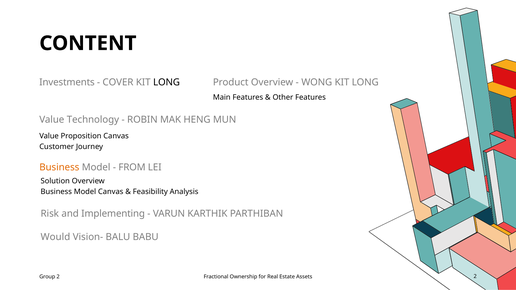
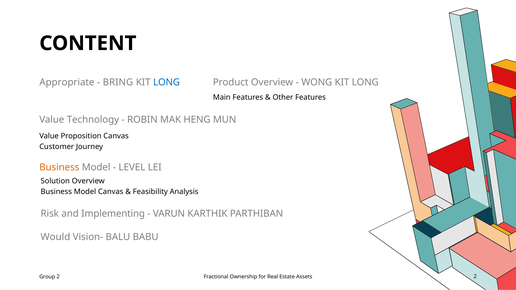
Investments: Investments -> Appropriate (67, 82)
COVER: COVER -> BRING (118, 82)
LONG colour: black -> blue (167, 82)
FROM: FROM -> LEVEL (132, 168)
